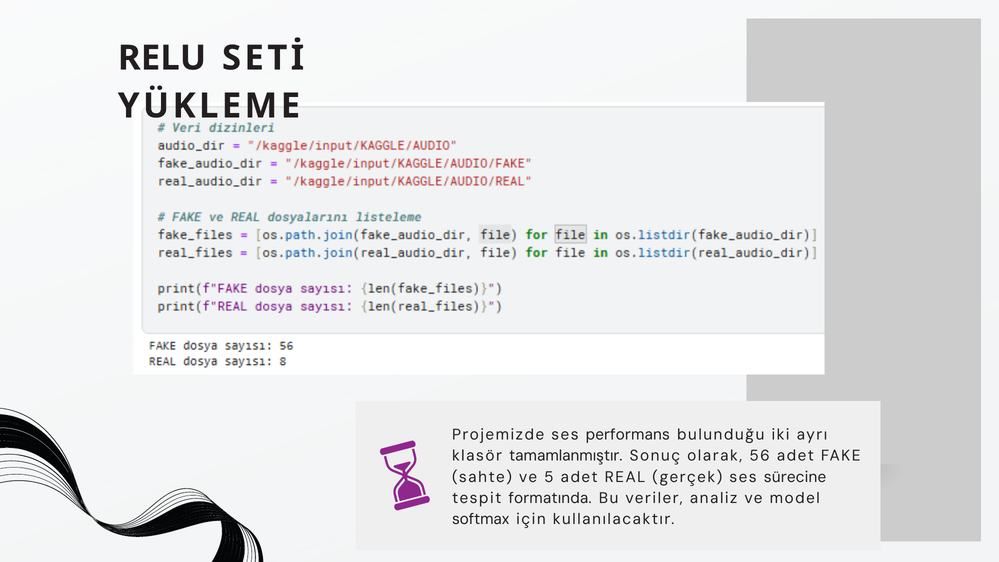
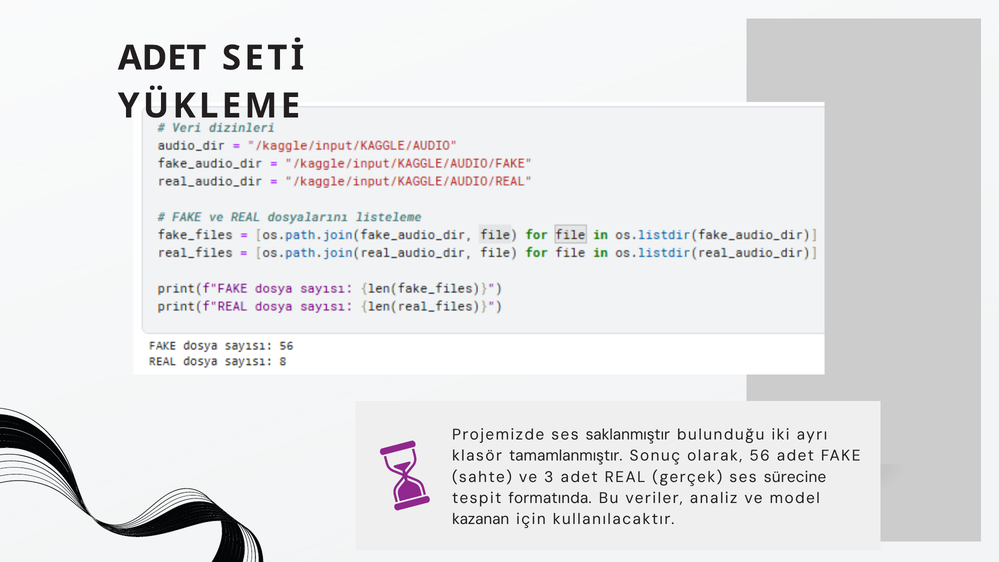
RELU: RELU -> ADET (162, 58)
performans: performans -> saklanmıştır (628, 435)
5: 5 -> 3 (549, 477)
softmax: softmax -> kazanan (481, 519)
